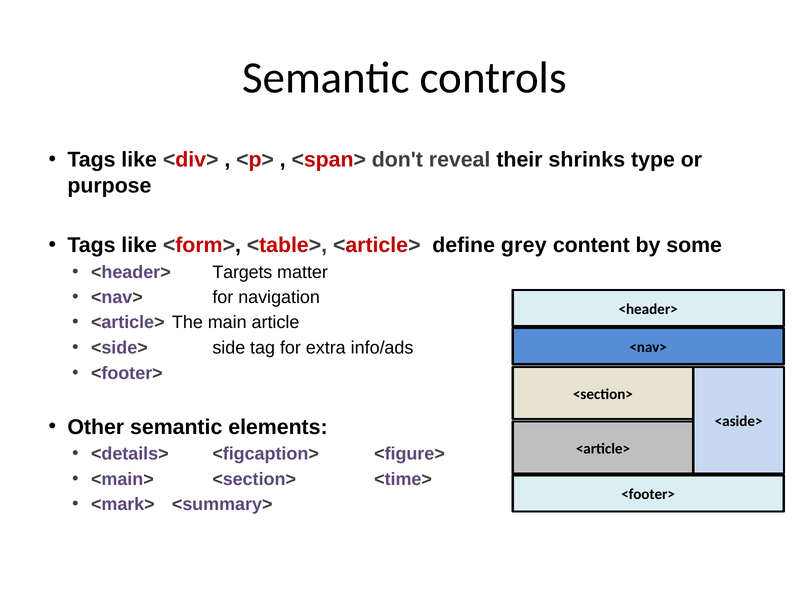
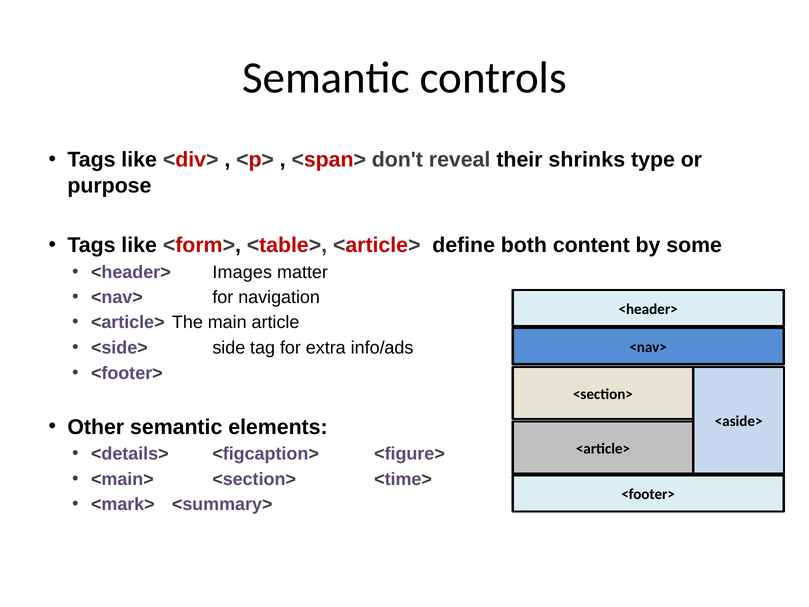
grey: grey -> both (524, 245)
Targets: Targets -> Images (242, 272)
